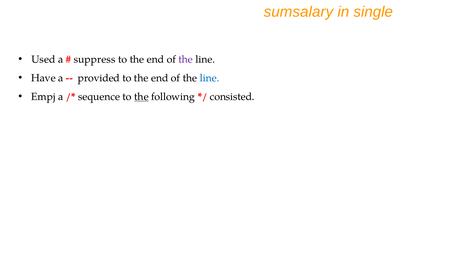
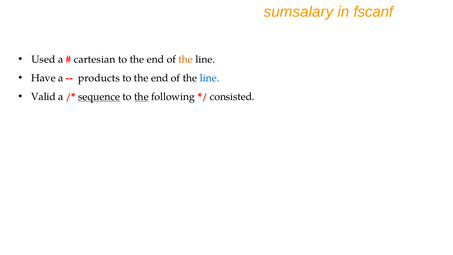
single: single -> fscanf (373, 12)
suppress: suppress -> cartesian (95, 59)
the colour: purple -> orange (186, 59)
provided: provided -> products (99, 78)
Empj: Empj -> Valid (43, 97)
sequence underline: none -> present (99, 97)
